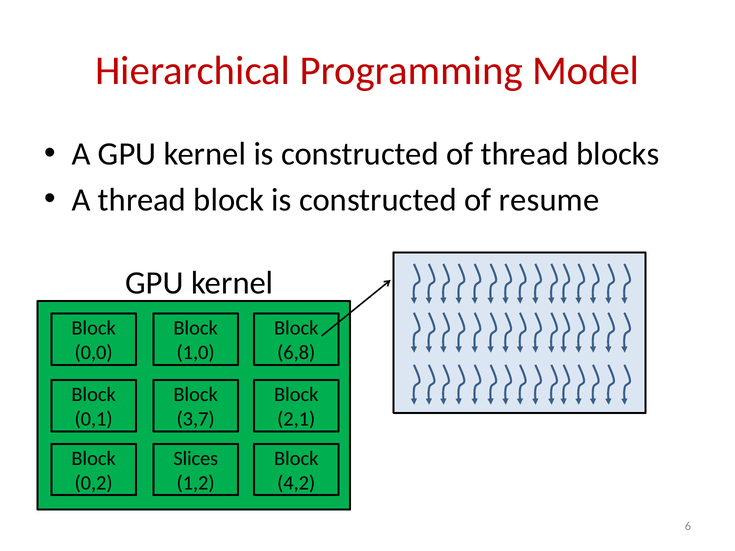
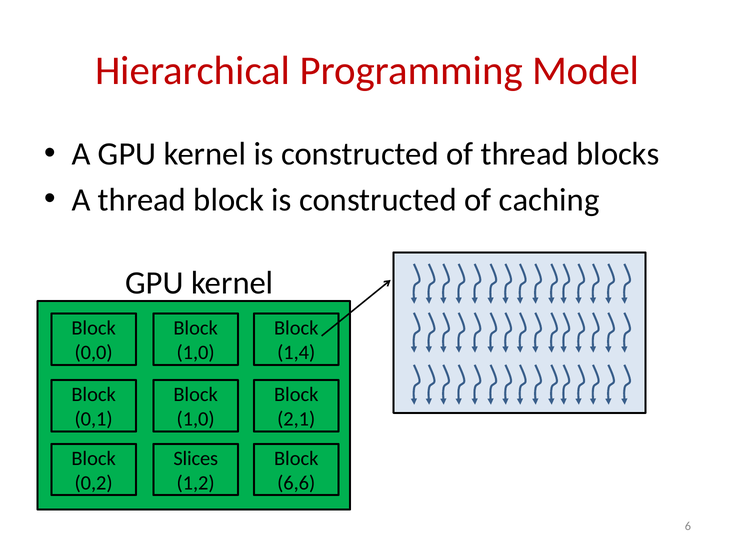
resume: resume -> caching (549, 200)
6,8: 6,8 -> 1,4 (296, 353)
3,7: 3,7 -> 1,0 (196, 419)
4,2: 4,2 -> 6,6 (296, 483)
